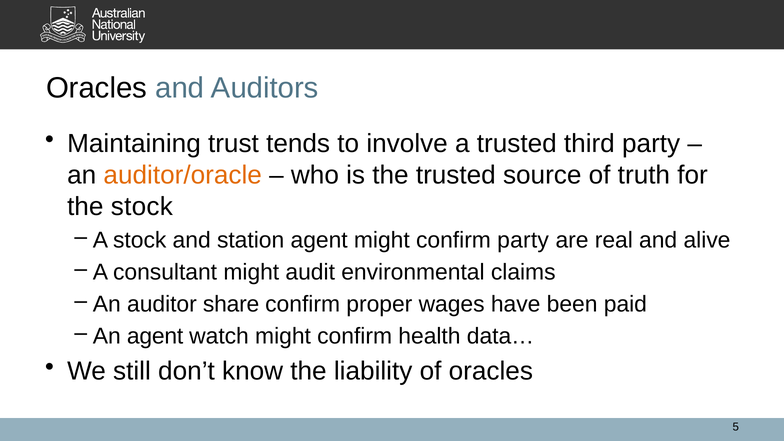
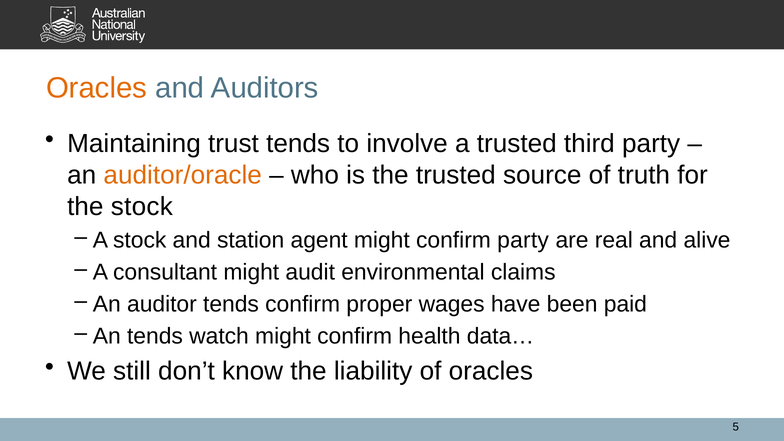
Oracles colour: black -> orange (97, 88)
auditor share: share -> tends (231, 304)
An agent: agent -> tends (155, 336)
